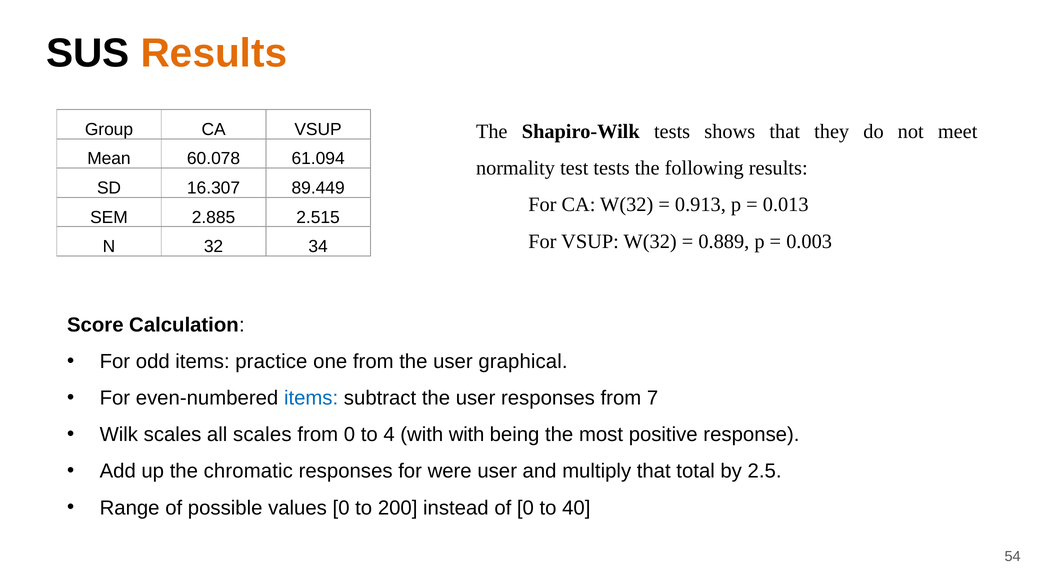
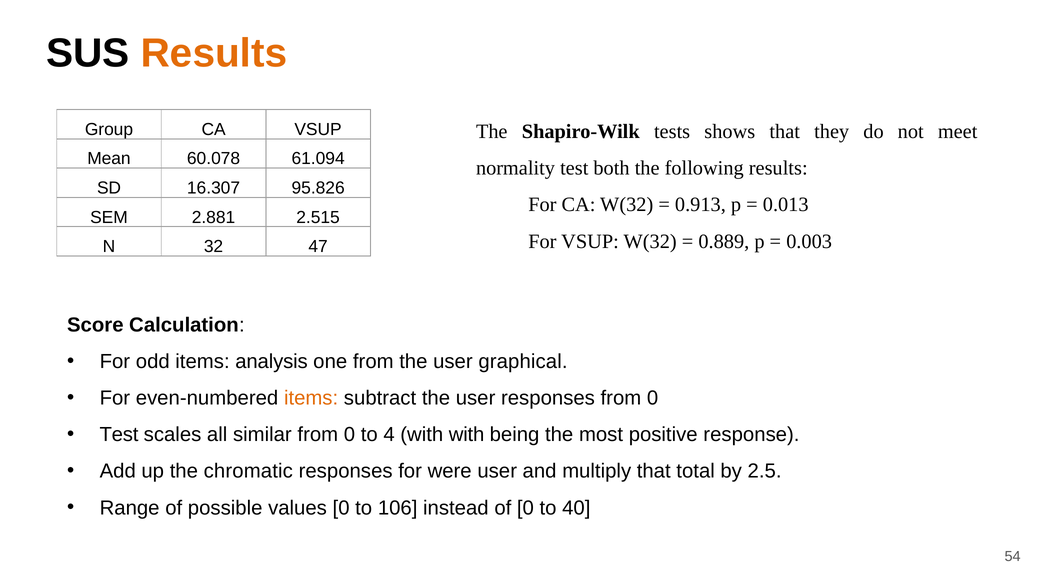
test tests: tests -> both (612, 168)
89.449: 89.449 -> 95.826 (318, 188)
2.885: 2.885 -> 2.881 (214, 217)
34: 34 -> 47 (318, 246)
practice: practice -> analysis (271, 361)
items colour: blue -> orange (311, 398)
responses from 7: 7 -> 0 (653, 398)
Wilk: Wilk -> Test (119, 435)
all scales: scales -> similar (262, 435)
200: 200 -> 106 (398, 508)
